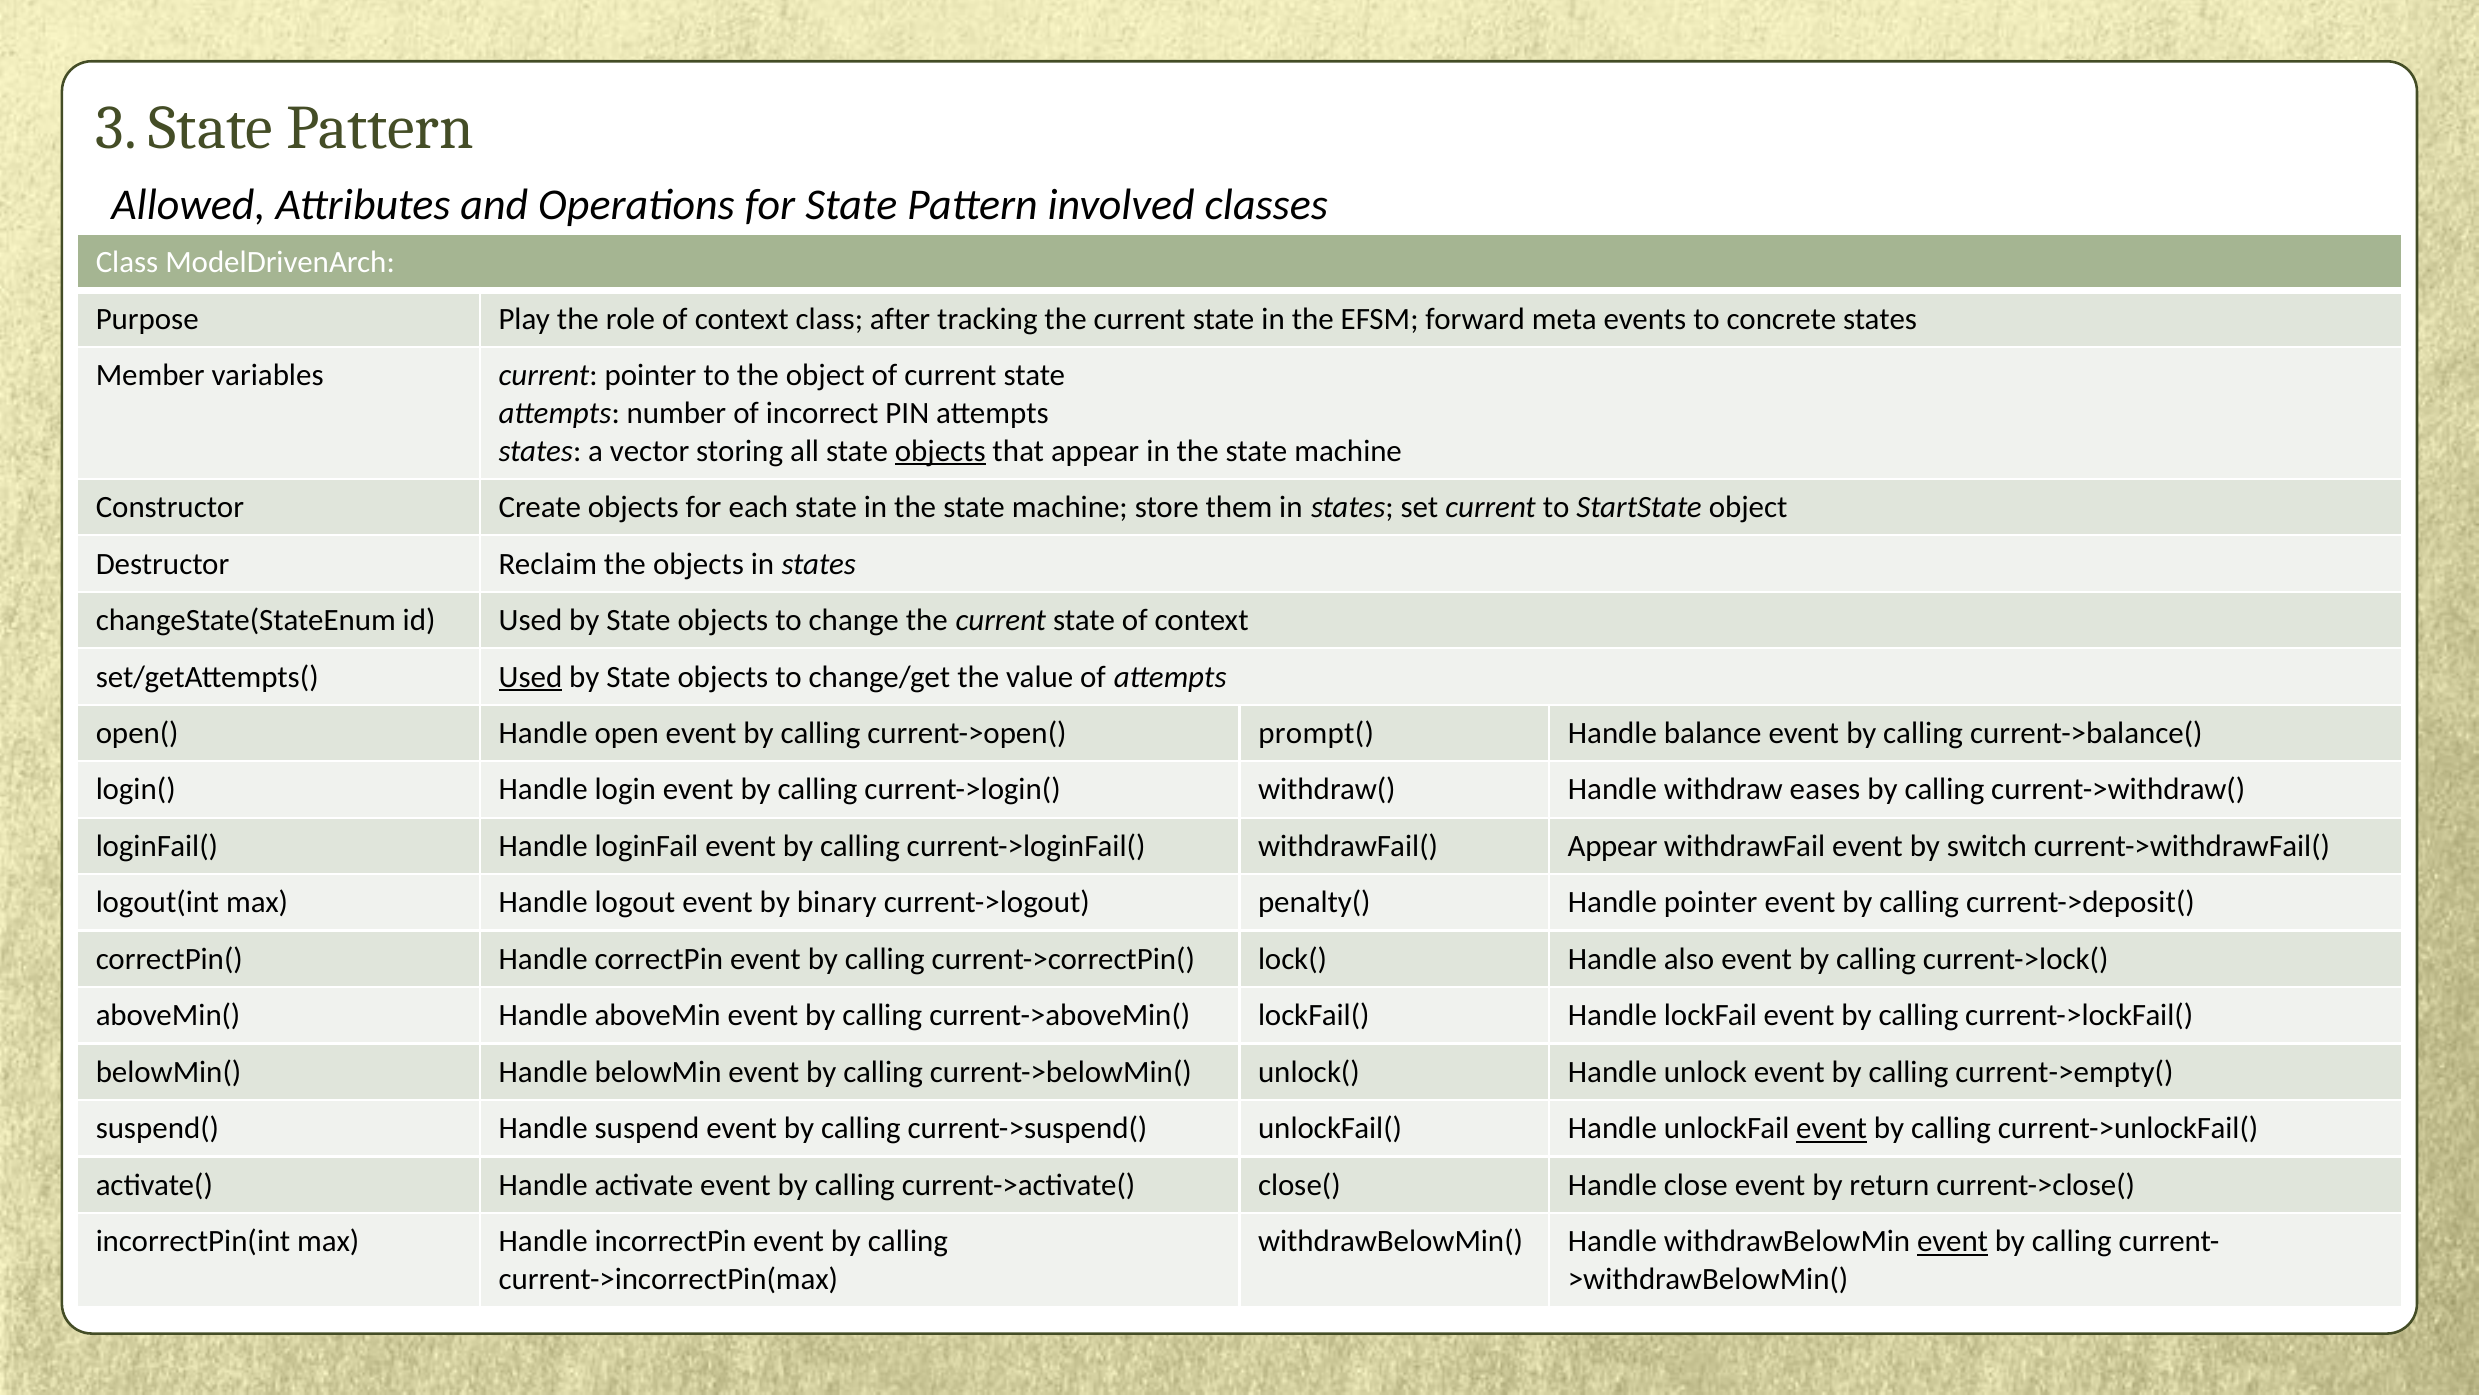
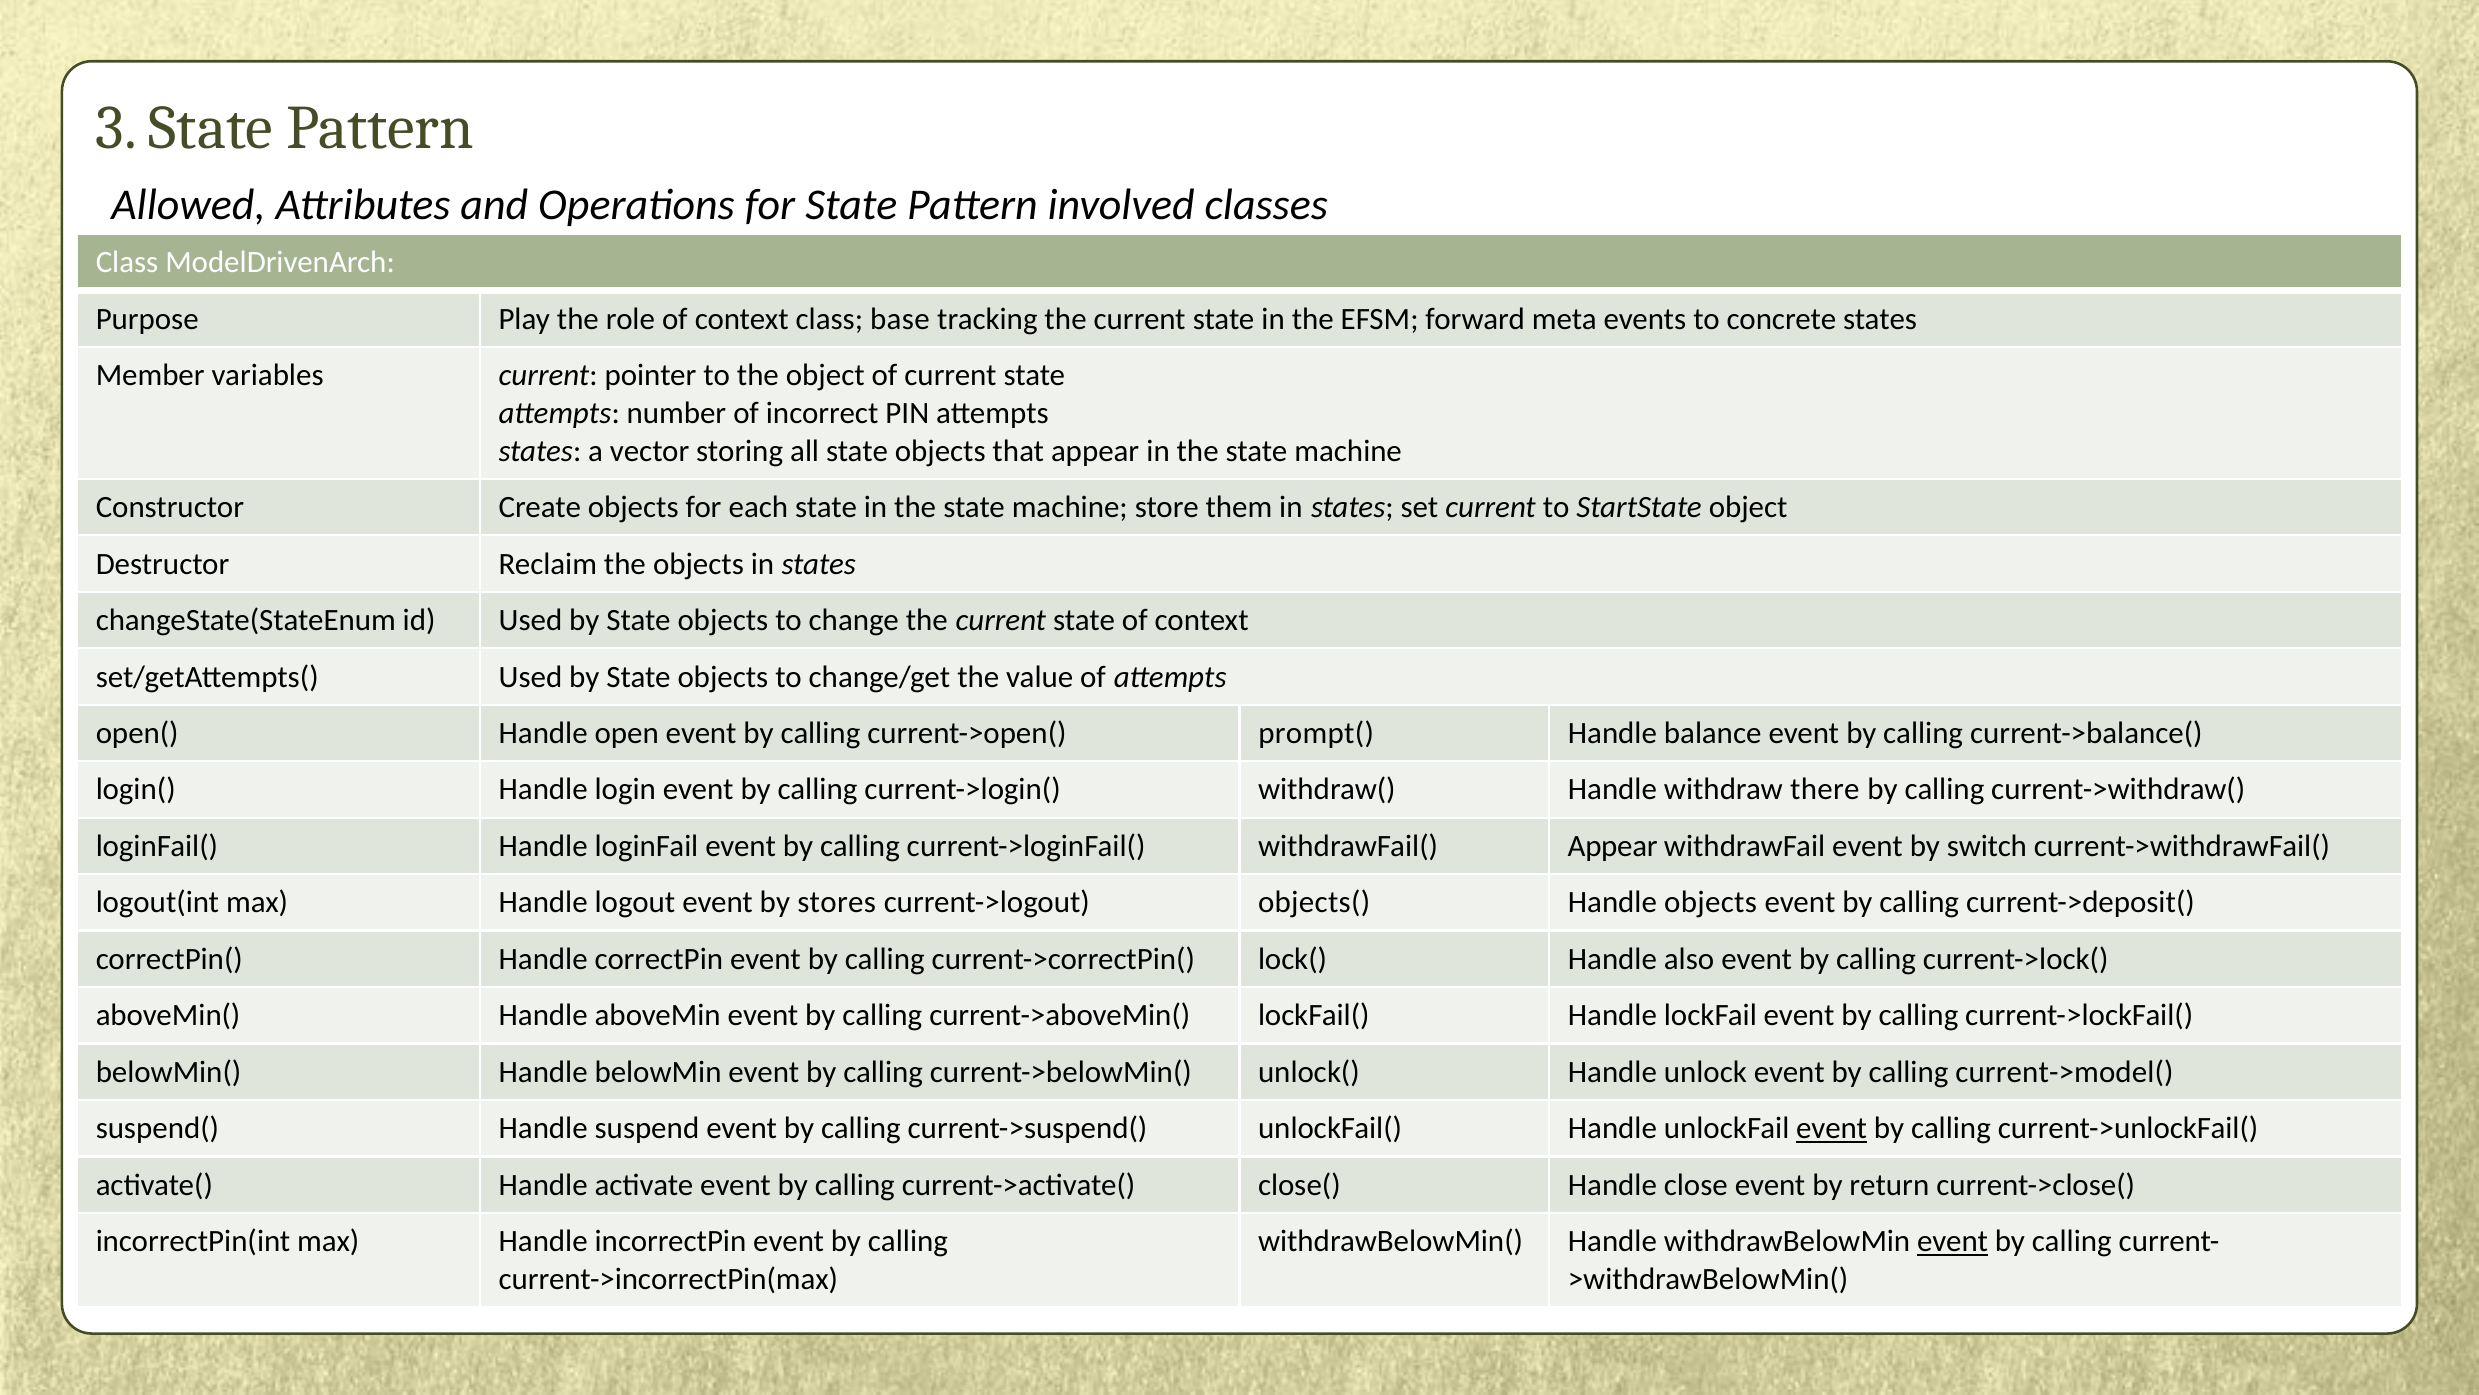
after: after -> base (900, 319)
objects underline: present -> none (940, 451)
Used underline: present -> none (531, 677)
eases: eases -> there (1825, 790)
binary: binary -> stores (837, 903)
penalty(: penalty( -> objects( (1314, 903)
Handle pointer: pointer -> objects (1711, 903)
current->empty(: current->empty( -> current->model( (2064, 1072)
